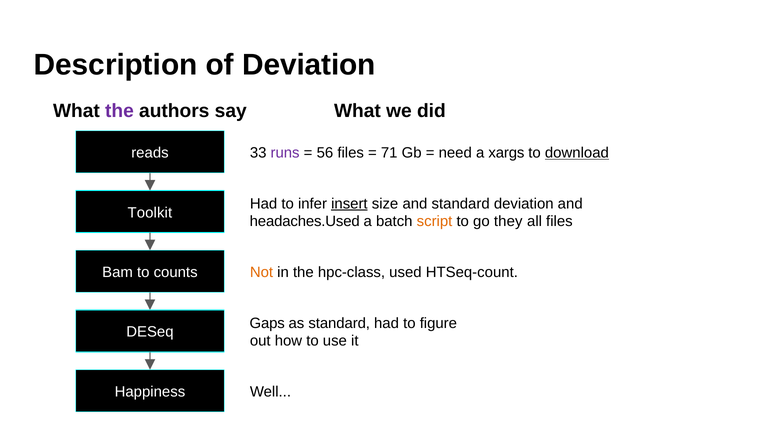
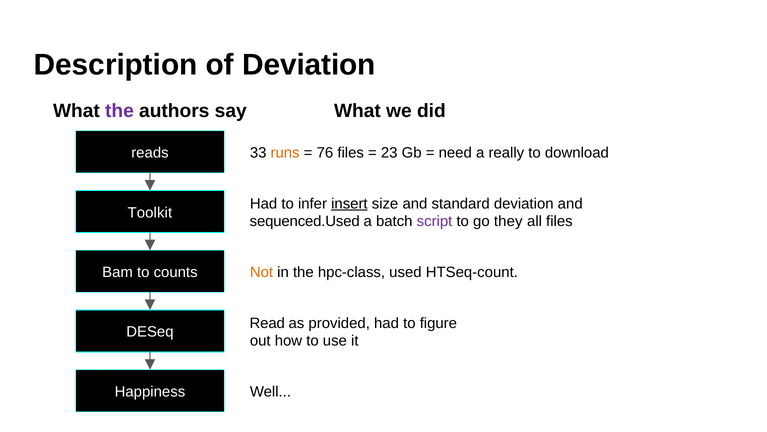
runs colour: purple -> orange (285, 153)
56: 56 -> 76 (325, 153)
71: 71 -> 23 (389, 153)
xargs: xargs -> really (506, 153)
download underline: present -> none (577, 153)
headaches.Used: headaches.Used -> sequenced.Used (305, 221)
script colour: orange -> purple (435, 221)
Gaps: Gaps -> Read (267, 323)
as standard: standard -> provided (339, 323)
